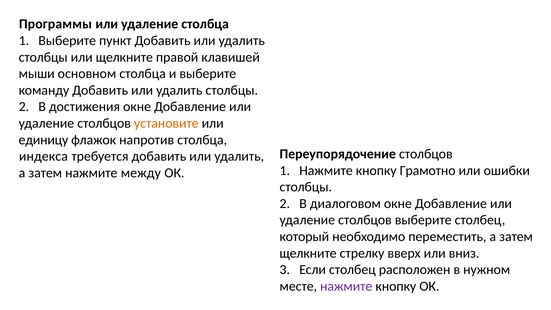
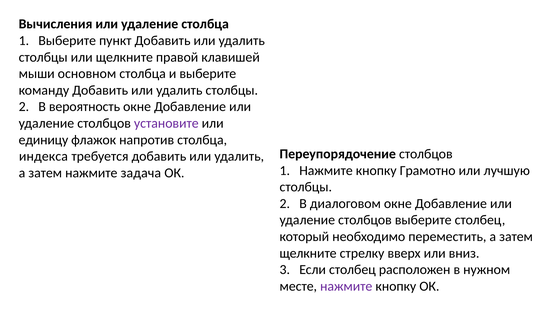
Программы: Программы -> Вычисления (56, 24)
достижения: достижения -> вероятность (85, 107)
установите colour: orange -> purple (166, 123)
ошибки: ошибки -> лучшую (507, 170)
между: между -> задача (141, 173)
